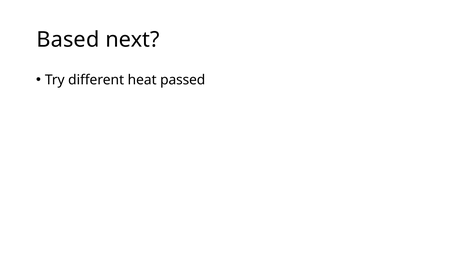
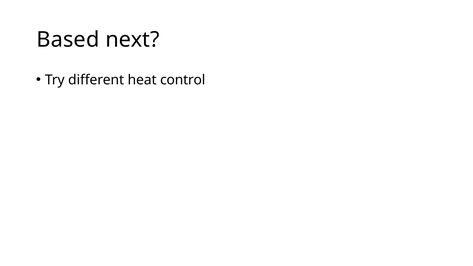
passed: passed -> control (183, 80)
